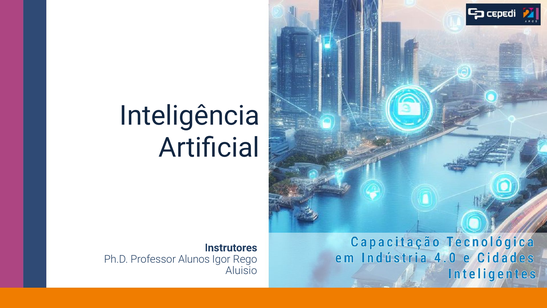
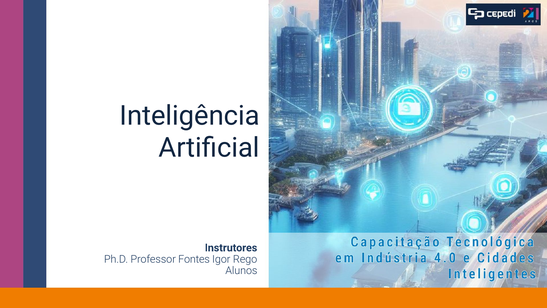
Alunos: Alunos -> Fontes (194, 259)
Aluisio: Aluisio -> Alunos (241, 270)
